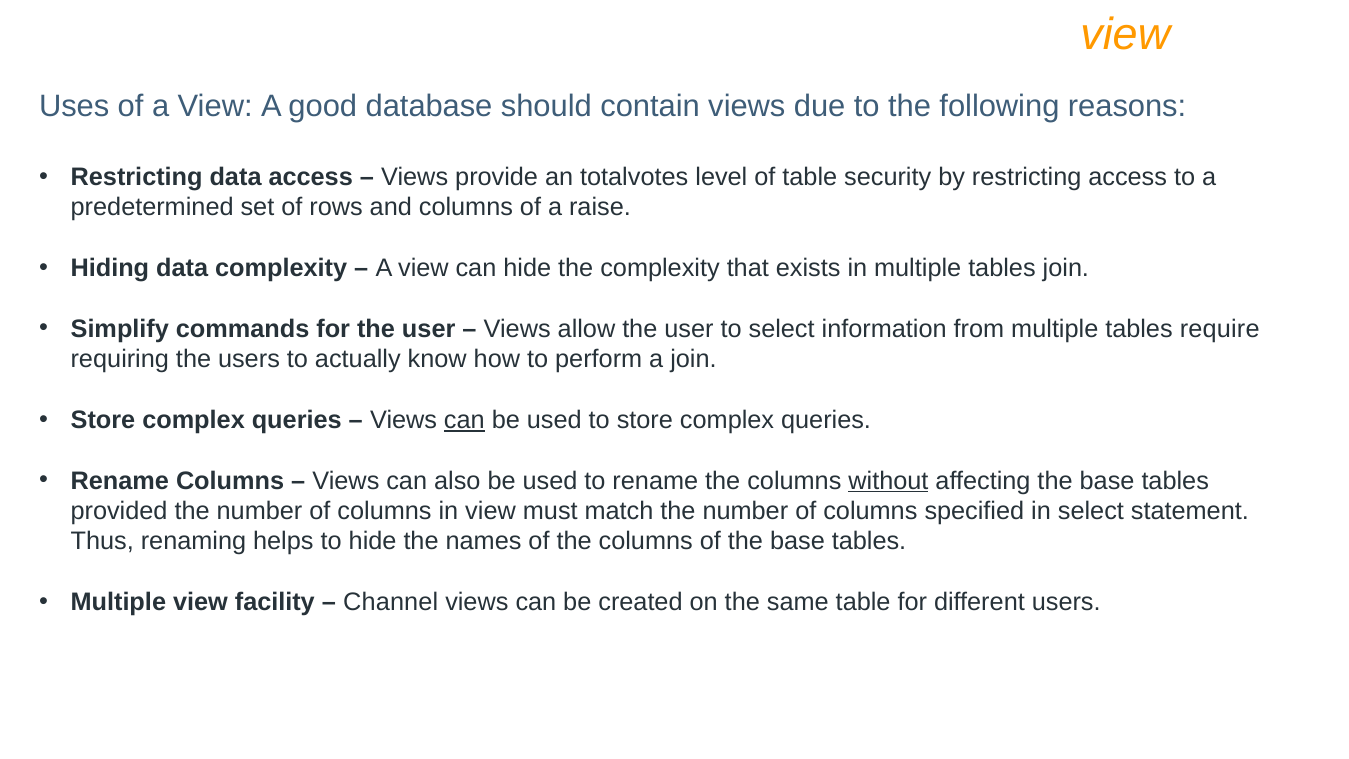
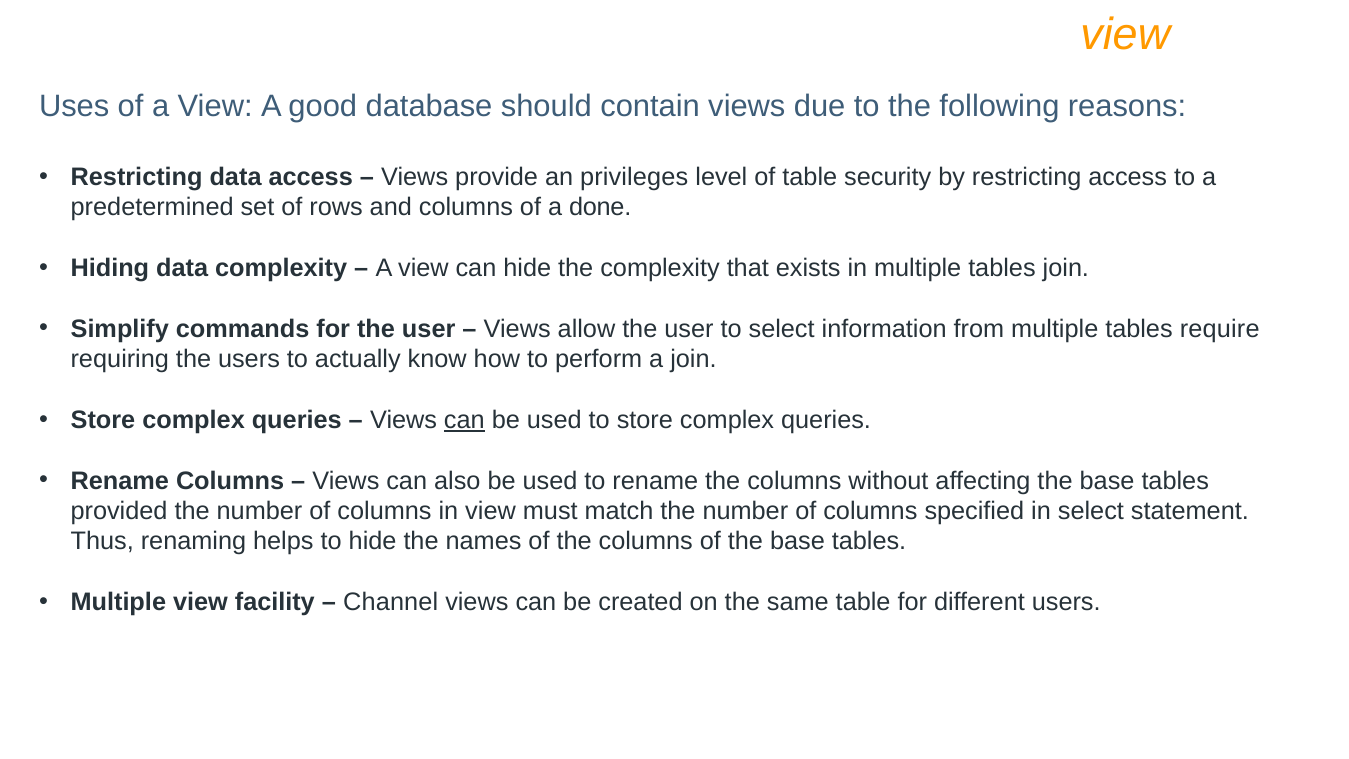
totalvotes: totalvotes -> privileges (634, 177)
raise: raise -> done (600, 207)
without underline: present -> none (888, 481)
